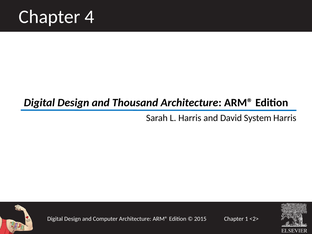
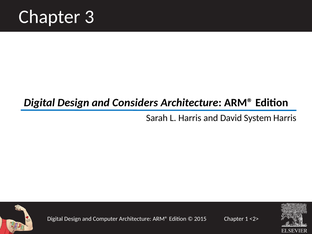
4: 4 -> 3 (89, 17)
Thousand: Thousand -> Considers (135, 103)
